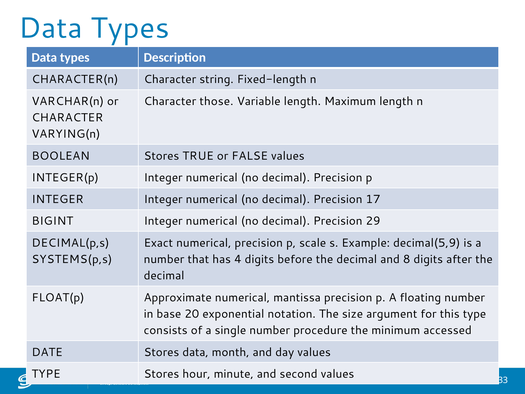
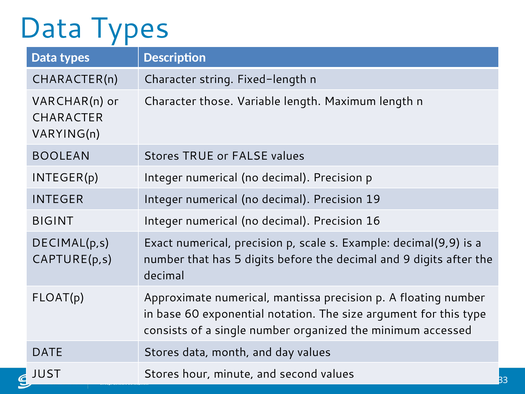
17: 17 -> 19 (373, 199)
29: 29 -> 16 (373, 221)
decimal(5,9: decimal(5,9 -> decimal(9,9 (427, 243)
SYSTEMS(p,s: SYSTEMS(p,s -> CAPTURE(p,s (72, 259)
4: 4 -> 5 (238, 259)
8: 8 -> 9 (407, 259)
20: 20 -> 60 (192, 314)
procedure: procedure -> organized (320, 330)
TYPE: TYPE -> JUST (46, 374)
